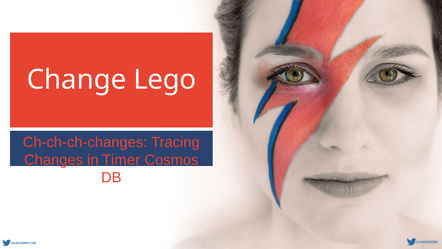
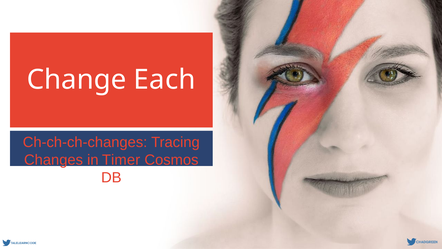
Lego: Lego -> Each (165, 80)
